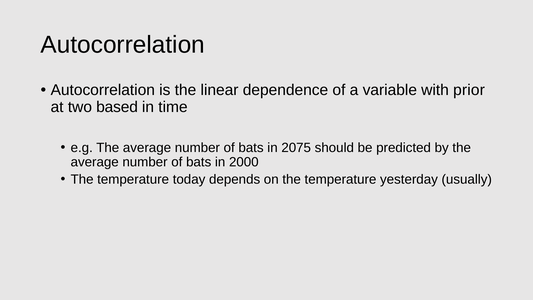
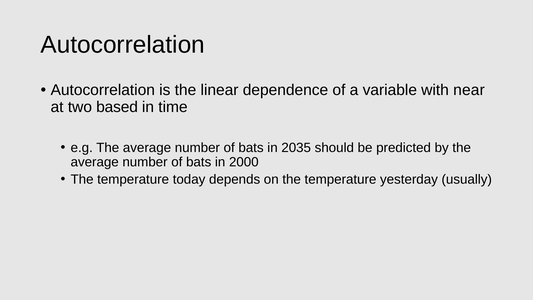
prior: prior -> near (469, 90)
2075: 2075 -> 2035 (296, 148)
